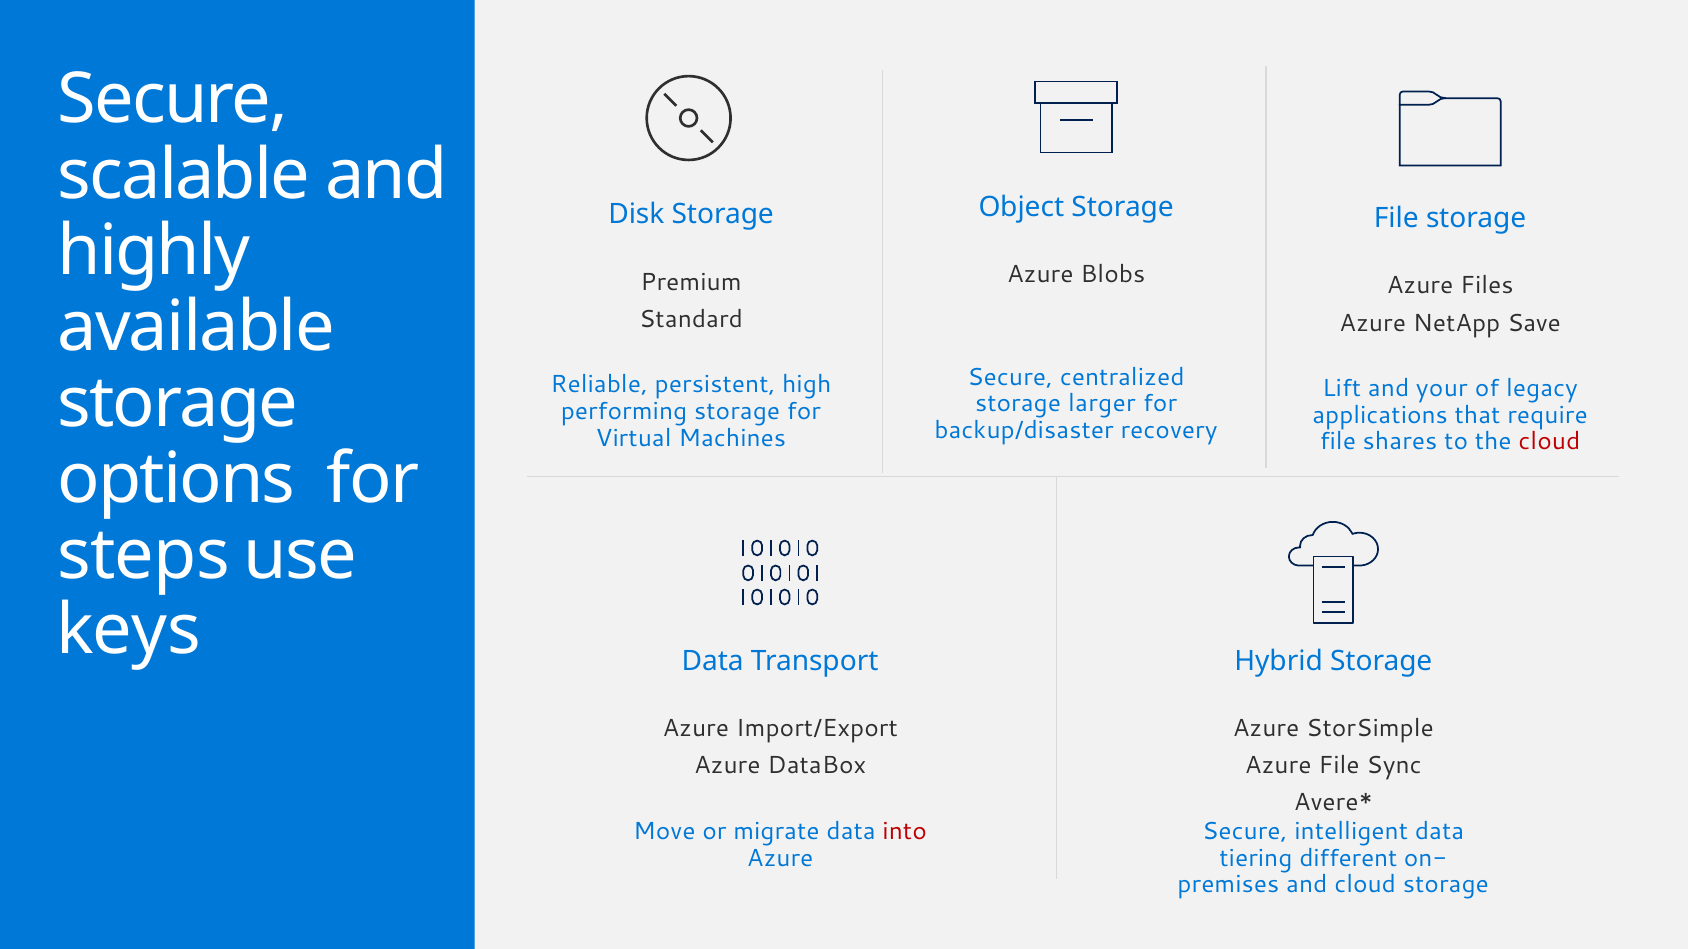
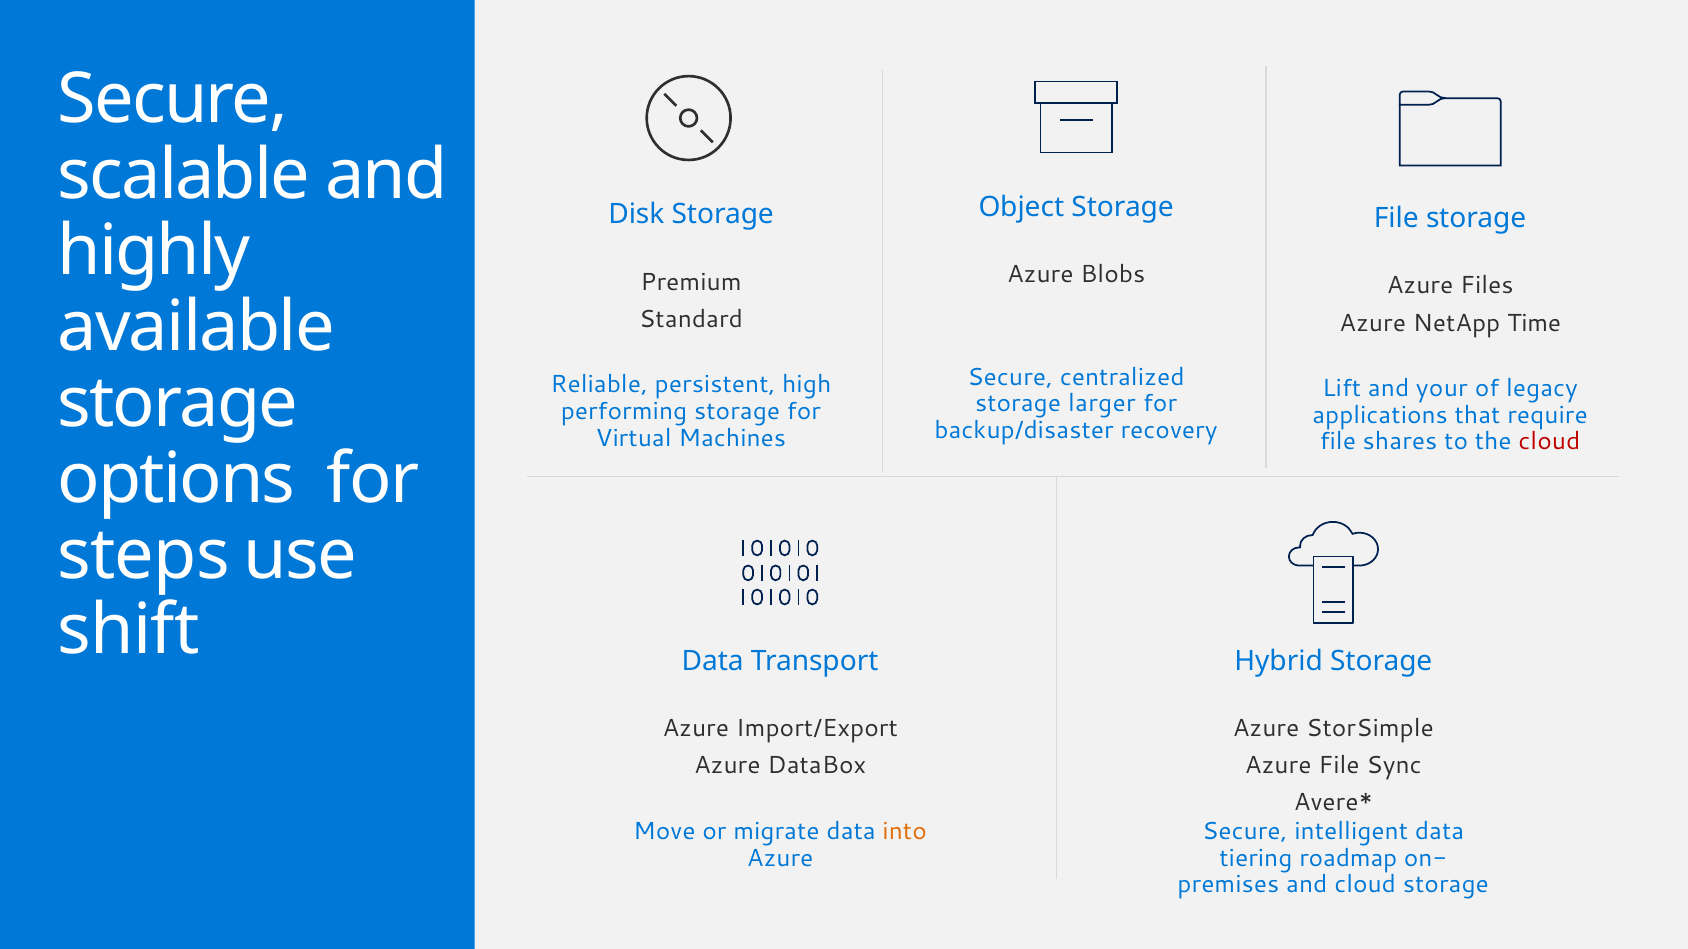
Save: Save -> Time (1534, 323)
keys: keys -> shift (128, 631)
into colour: red -> orange (905, 832)
different: different -> roadmap (1348, 858)
